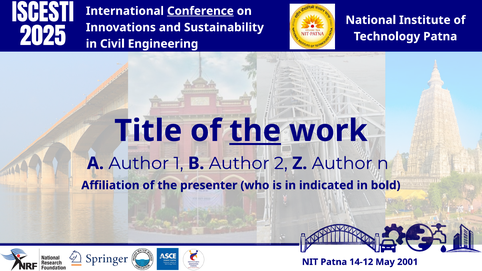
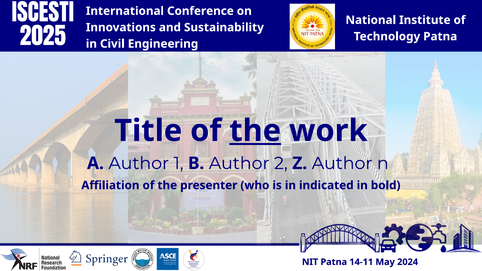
Conference underline: present -> none (200, 11)
14-12: 14-12 -> 14-11 (361, 262)
2001: 2001 -> 2024 (408, 262)
